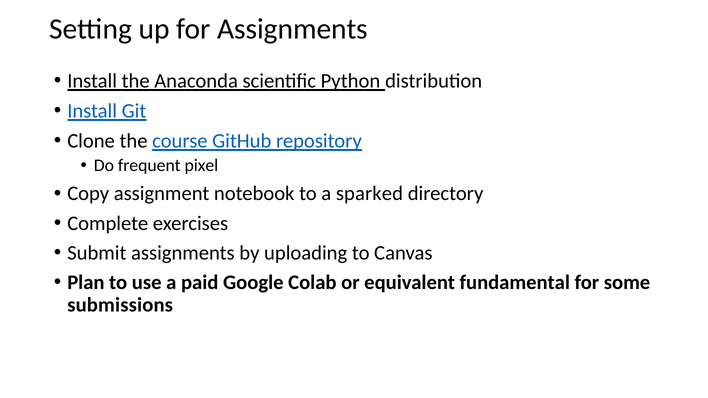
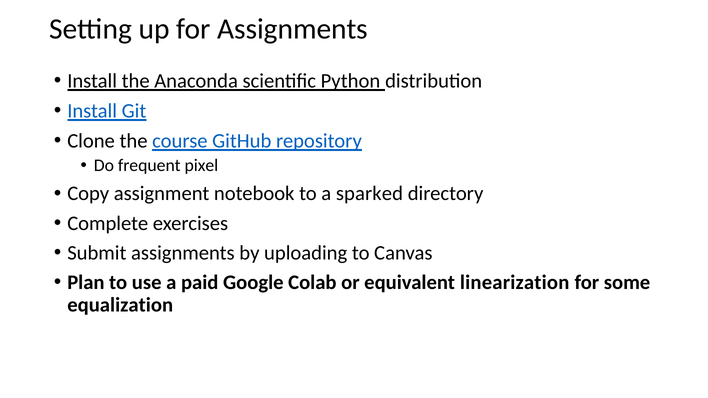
fundamental: fundamental -> linearization (515, 283)
submissions: submissions -> equalization (120, 305)
